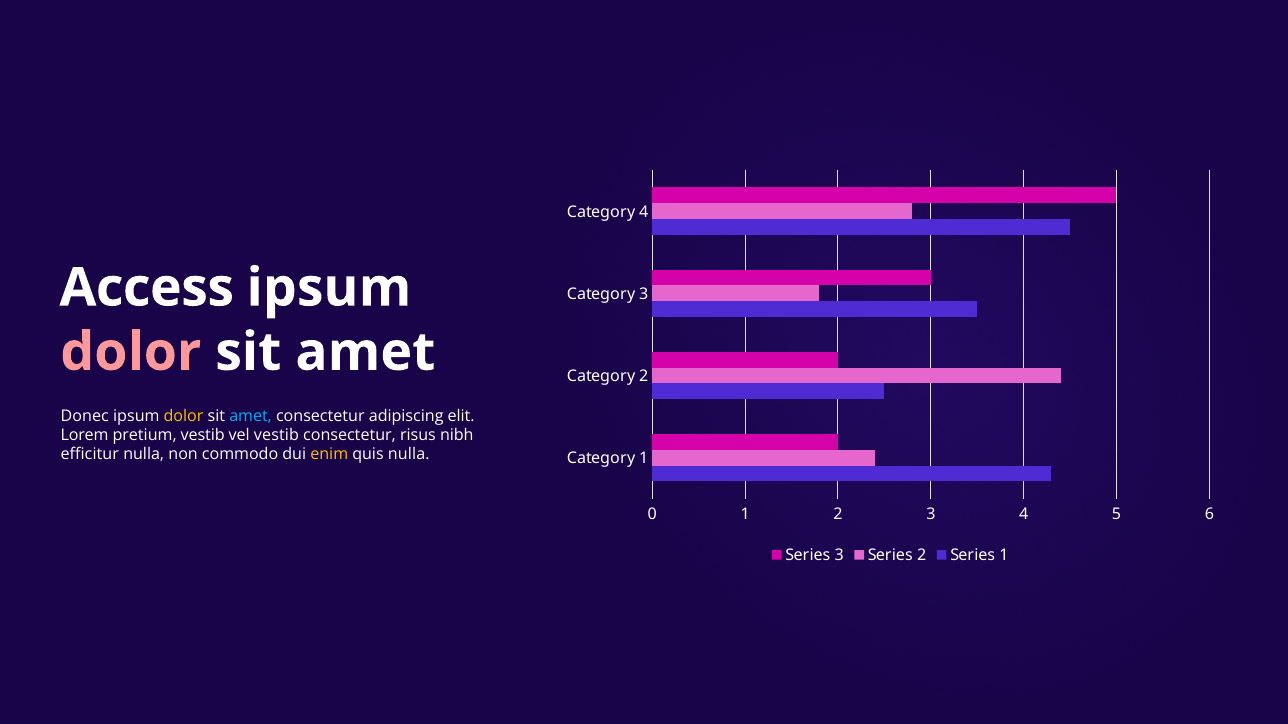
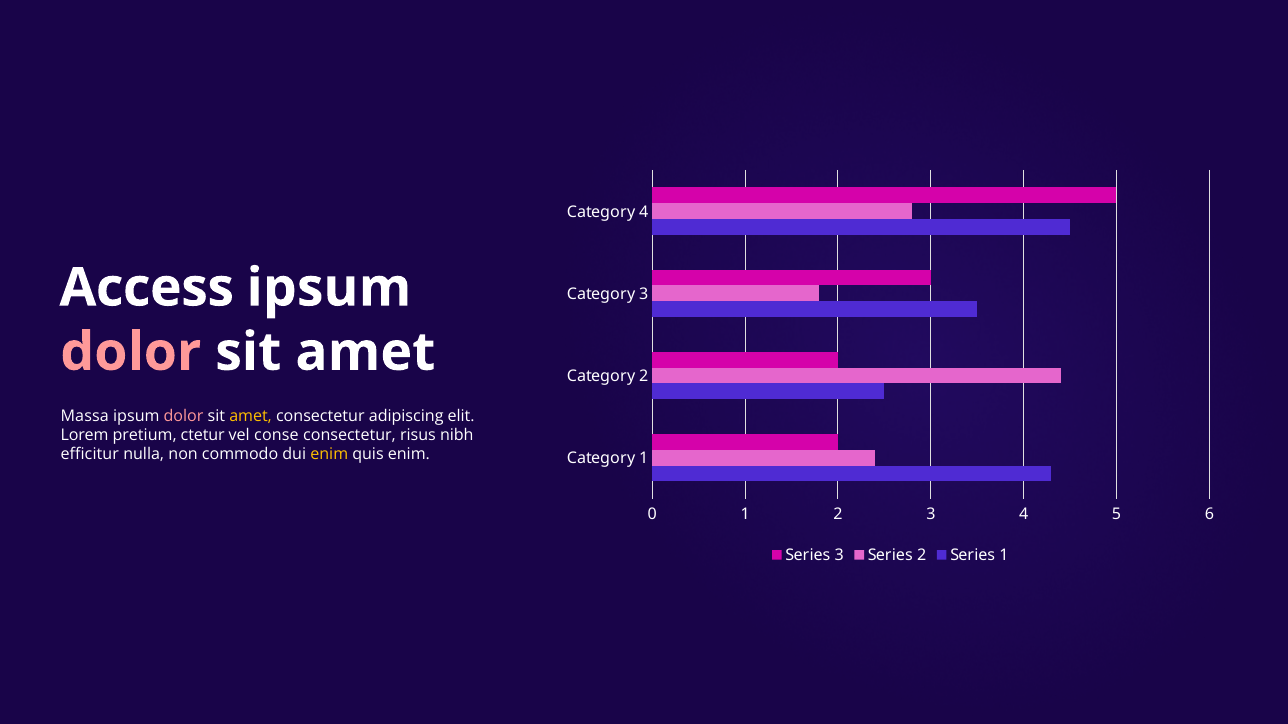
Donec: Donec -> Massa (85, 416)
dolor colour: yellow -> pink (183, 416)
amet colour: light blue -> yellow (251, 416)
pretium vestib: vestib -> ctetur (203, 436)
vel vestib: vestib -> conse (276, 436)
quis nulla: nulla -> enim (409, 455)
